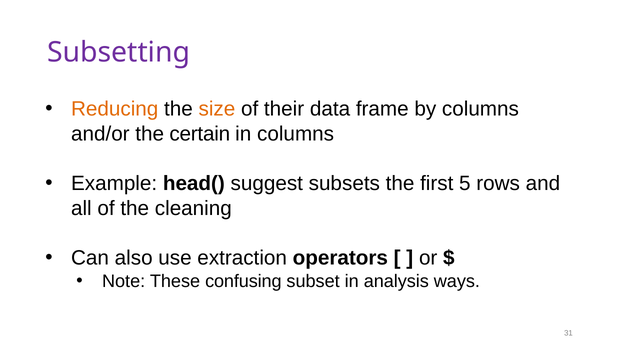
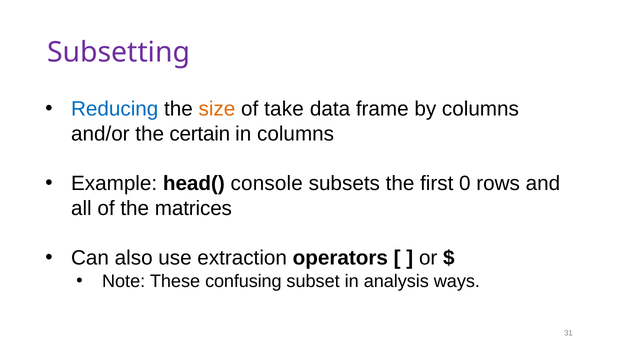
Reducing colour: orange -> blue (115, 109)
their: their -> take (284, 109)
suggest: suggest -> console (267, 183)
5: 5 -> 0 (465, 183)
cleaning: cleaning -> matrices (193, 208)
